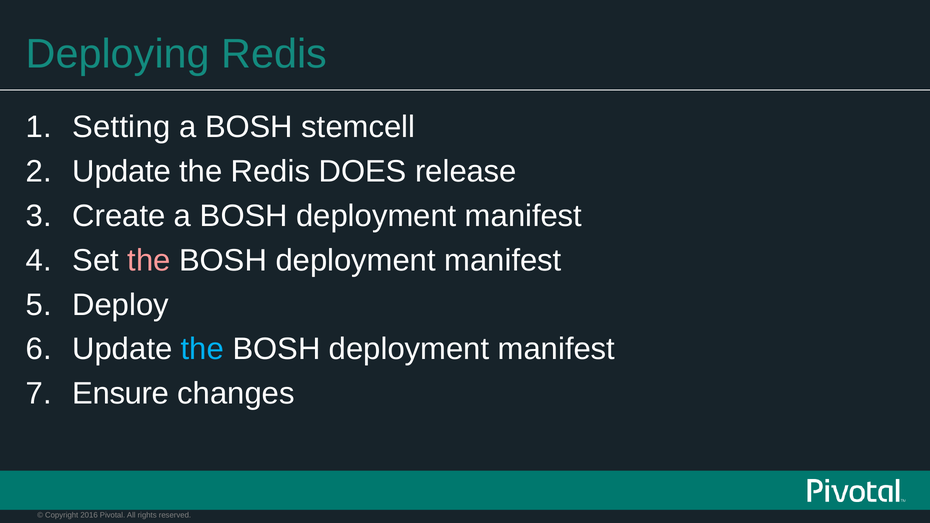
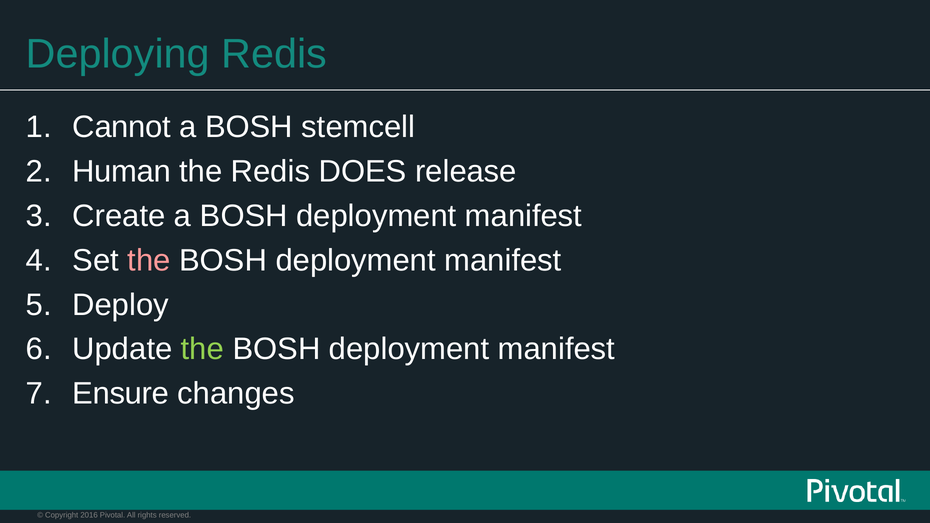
Setting: Setting -> Cannot (122, 127)
Update: Update -> Human (122, 172)
the colour: light blue -> light green (202, 349)
